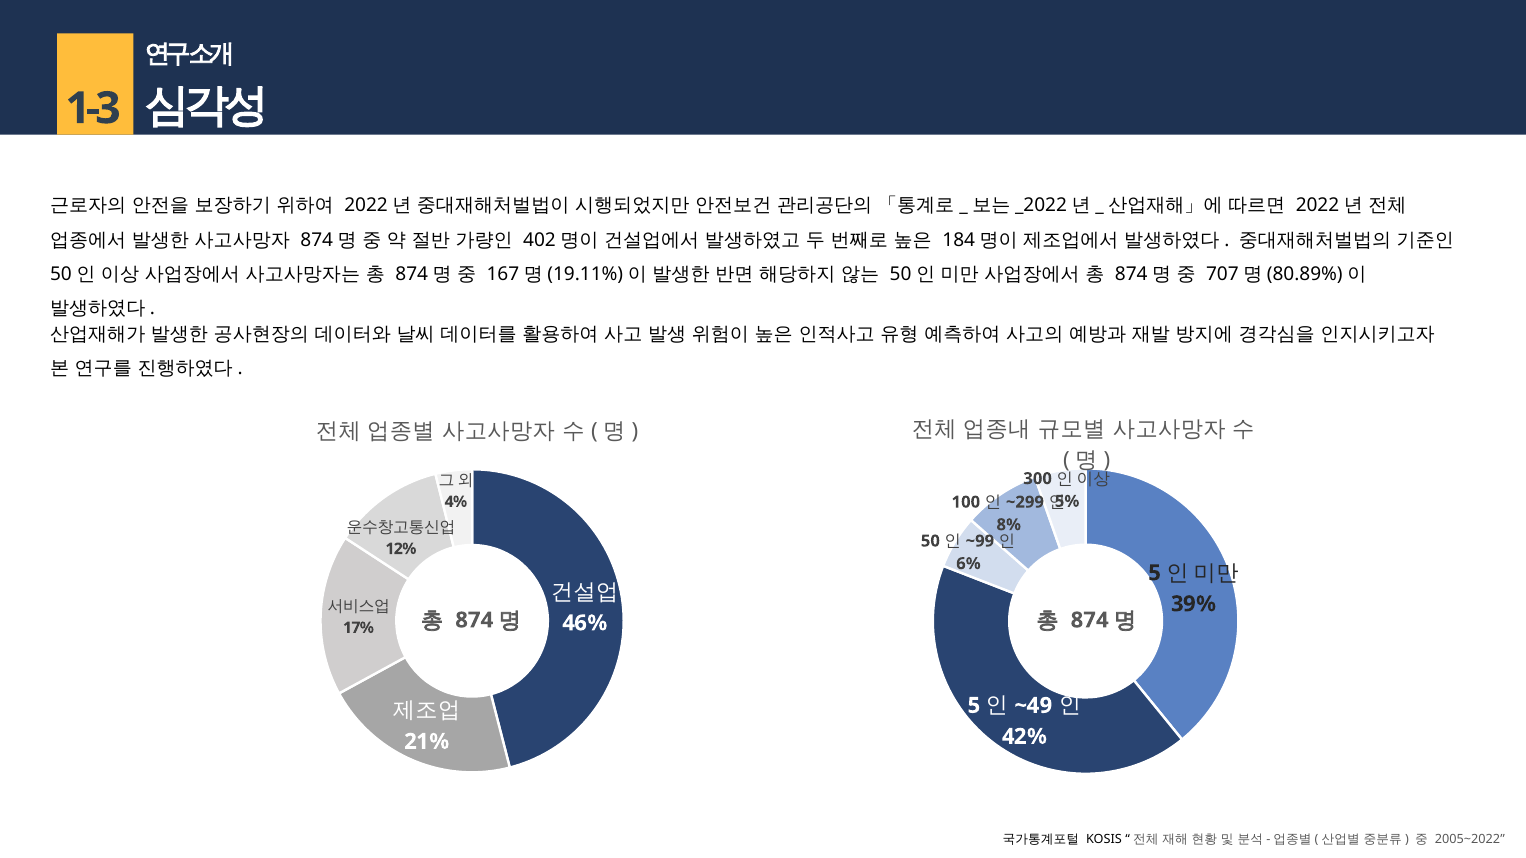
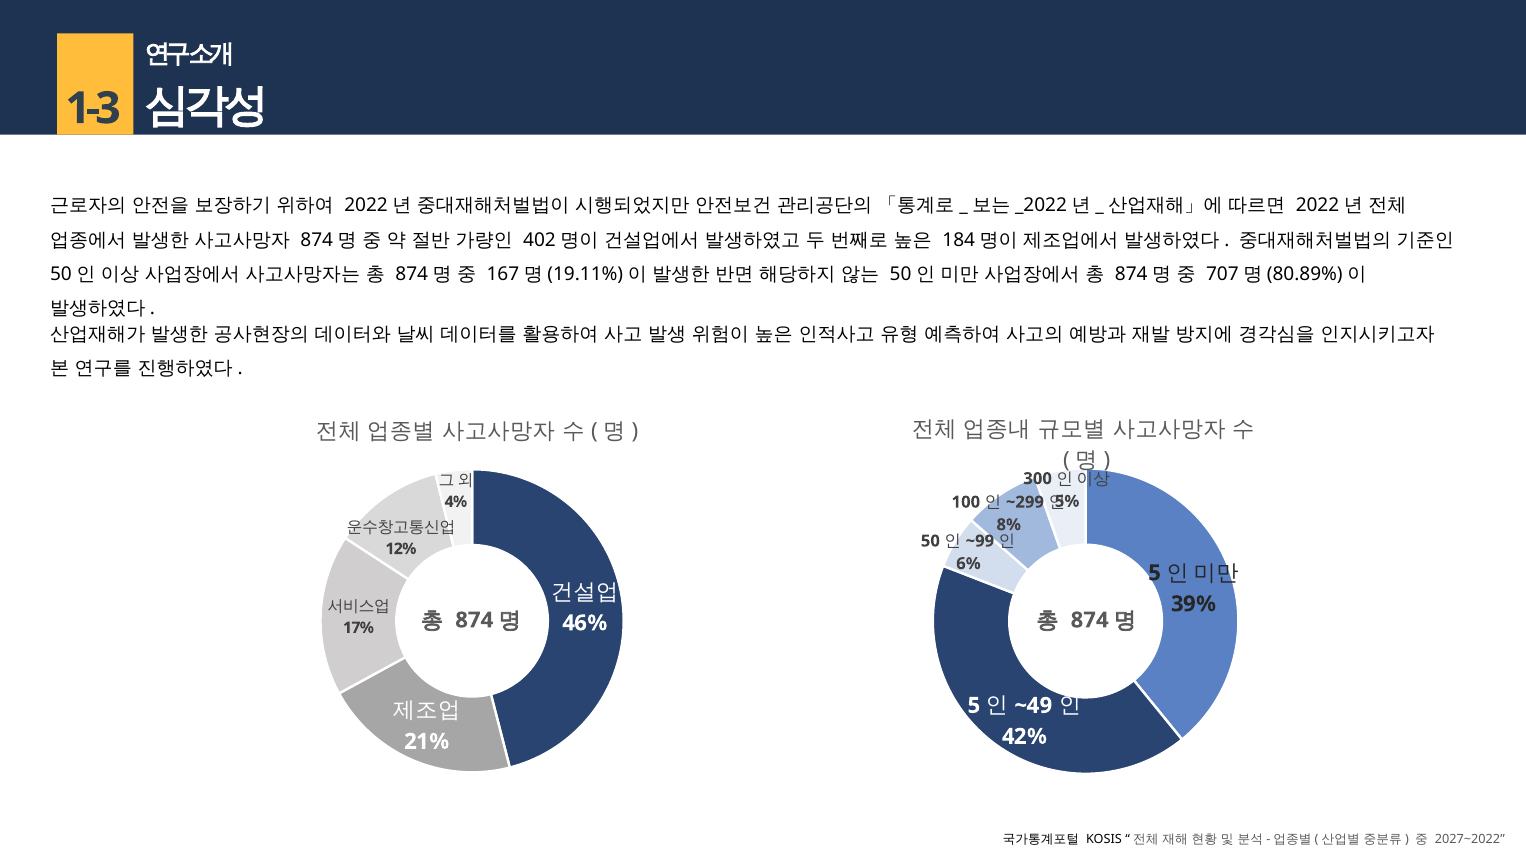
2005~2022: 2005~2022 -> 2027~2022 (1470, 840)
